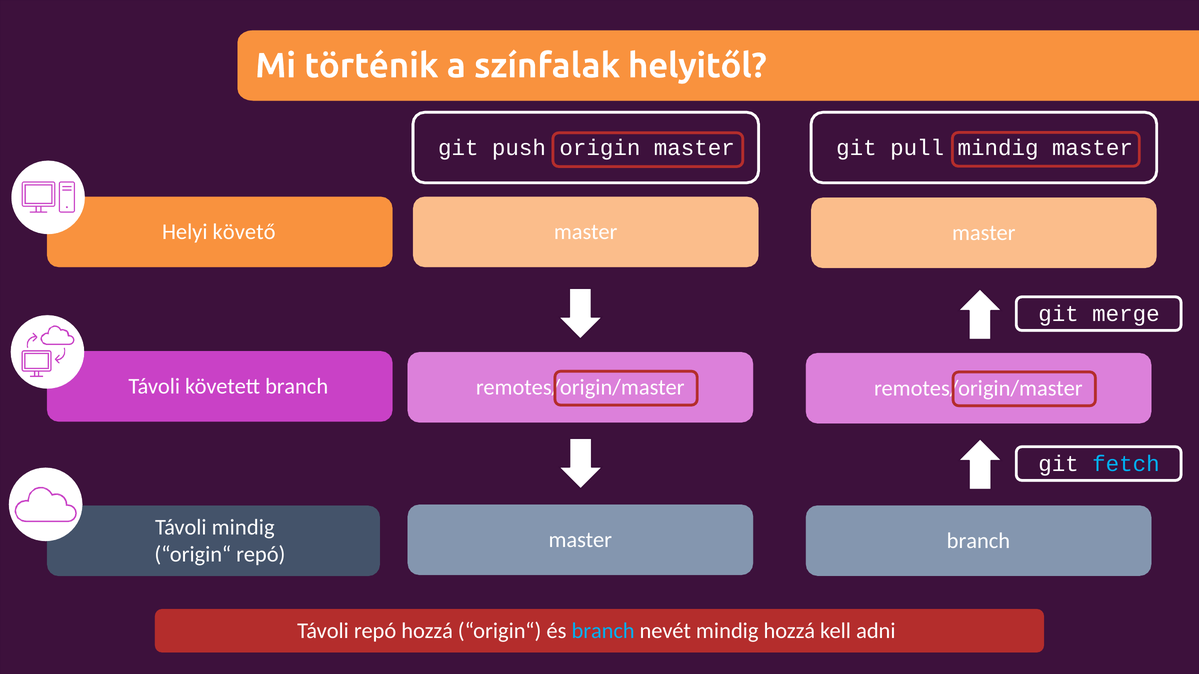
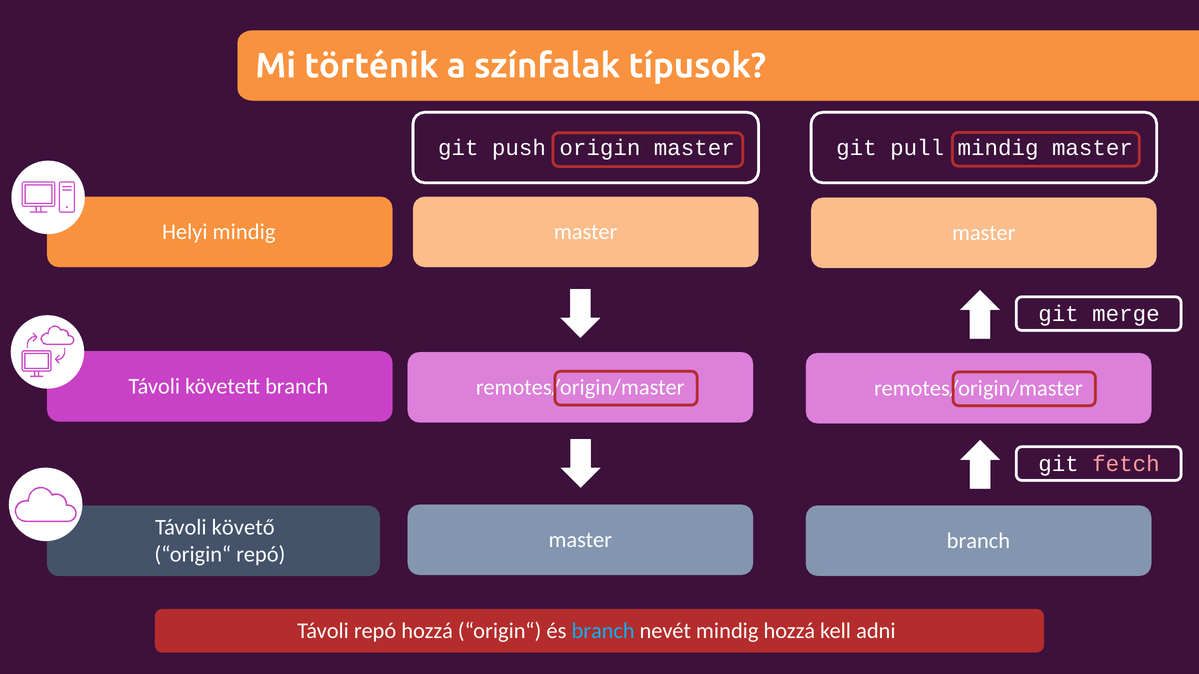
helyitől: helyitől -> típusok (697, 66)
Helyi követő: követő -> mindig (244, 232)
fetch colour: light blue -> pink (1126, 464)
Távoli mindig: mindig -> követő (243, 528)
